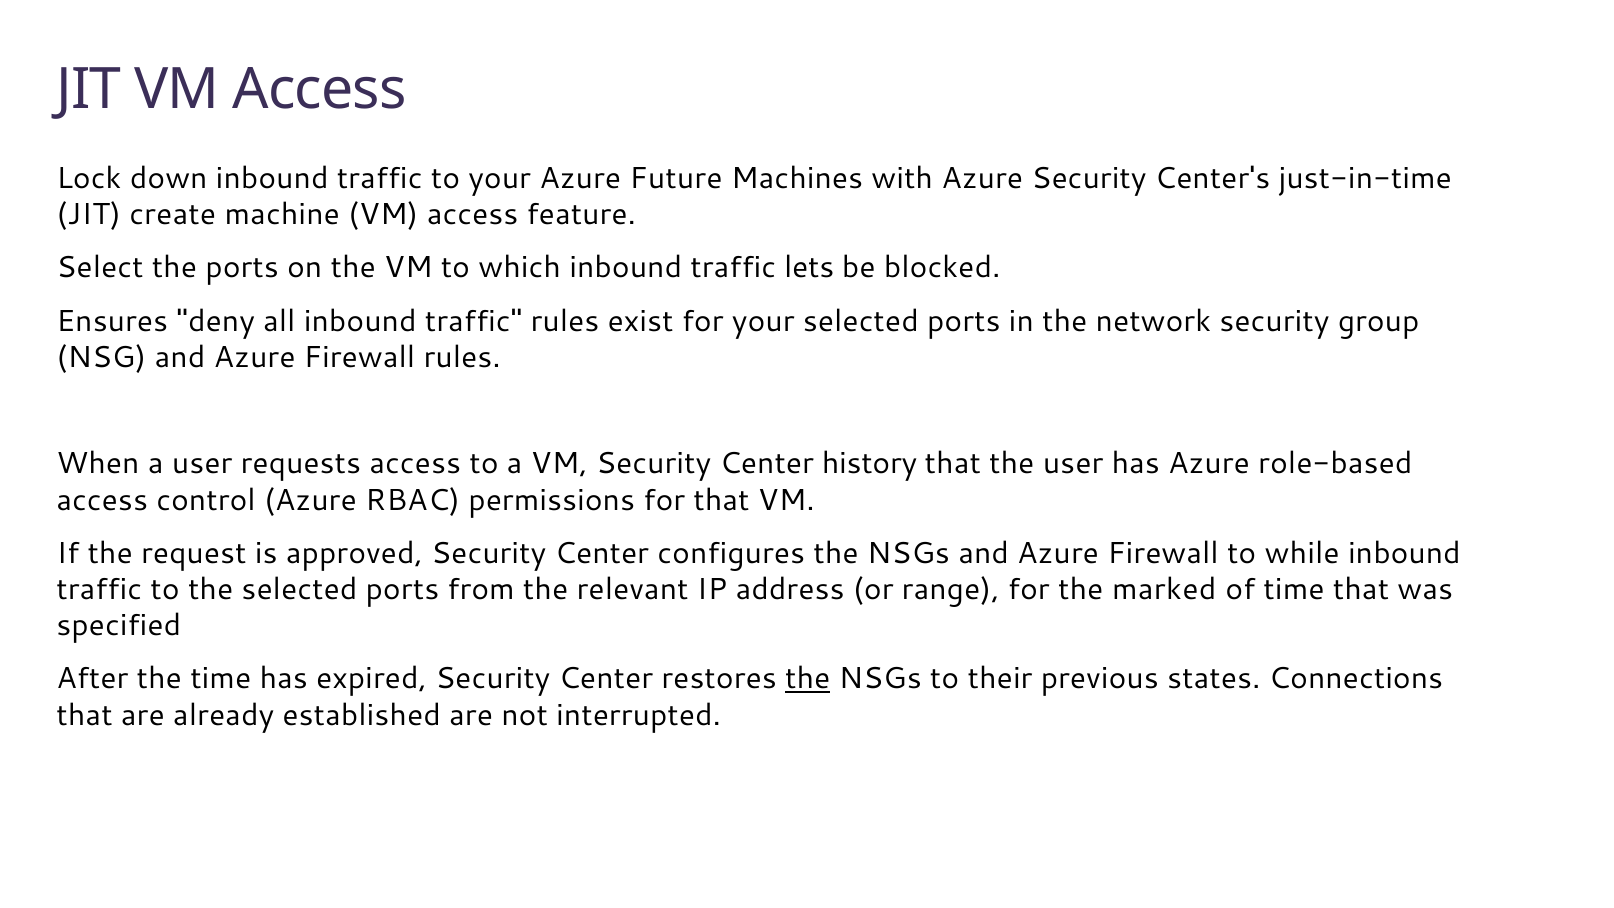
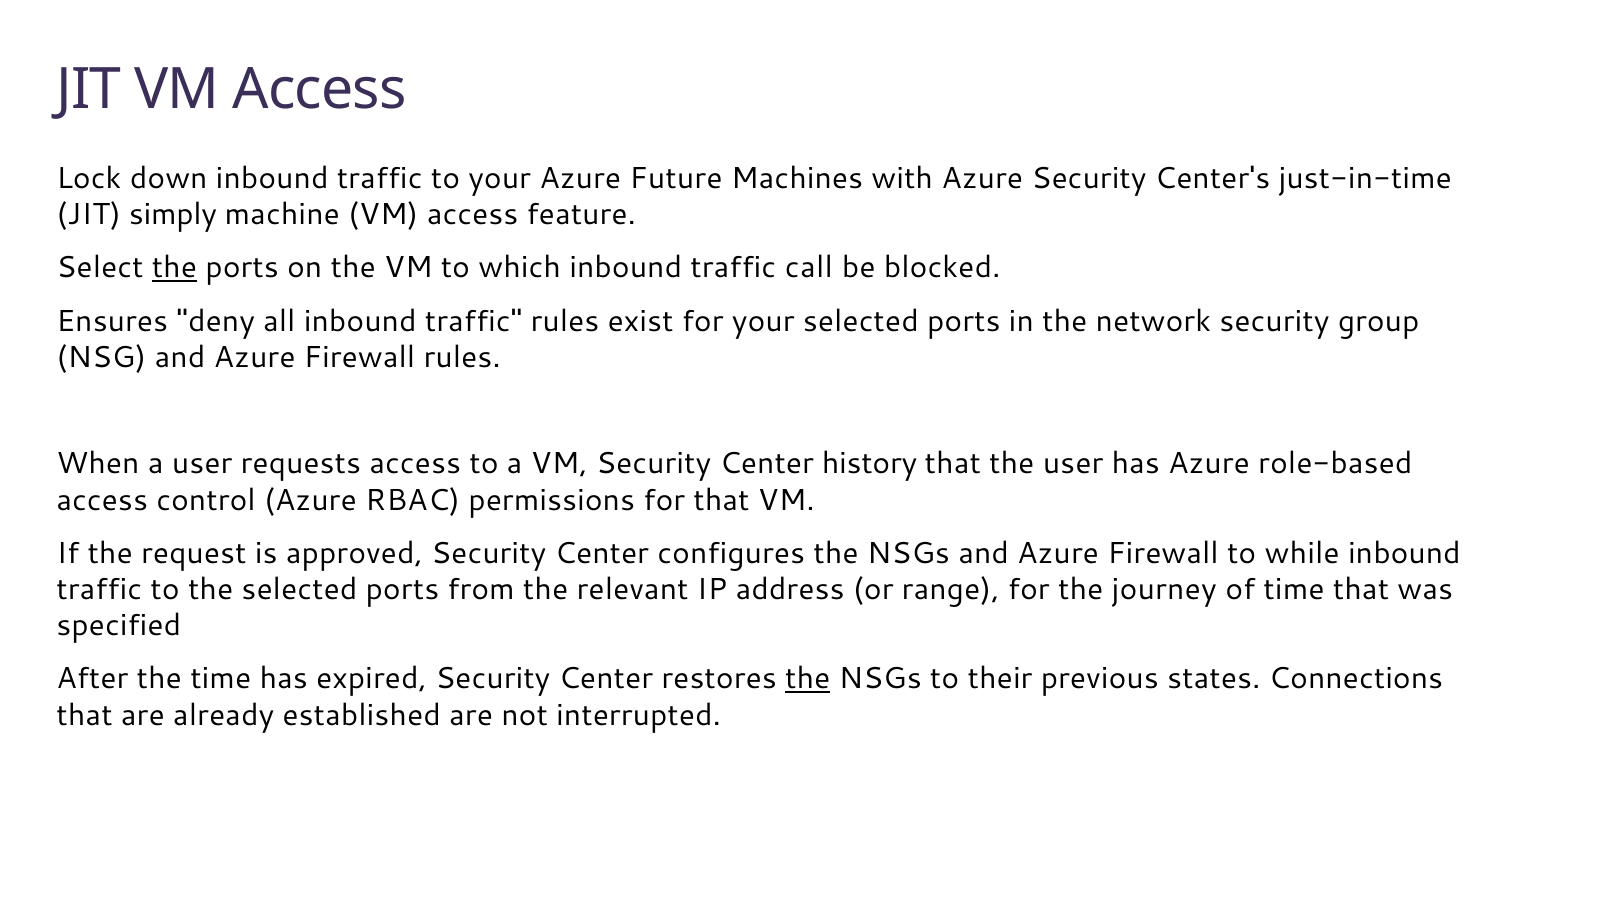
create: create -> simply (173, 215)
the underline: none -> present (174, 268)
lets: lets -> call (809, 268)
marked: marked -> journey (1164, 589)
